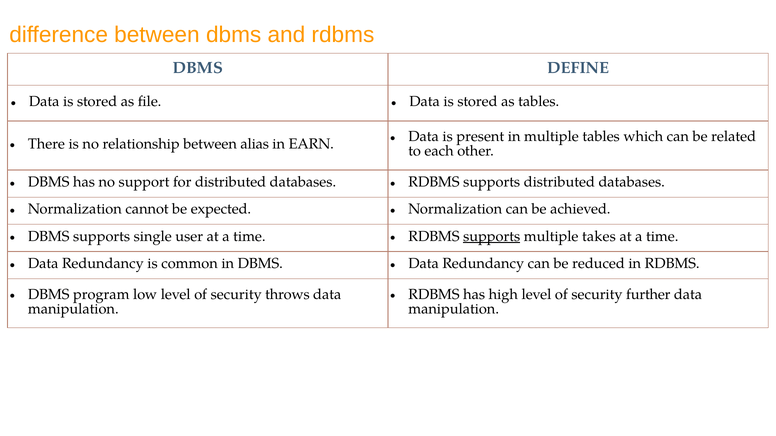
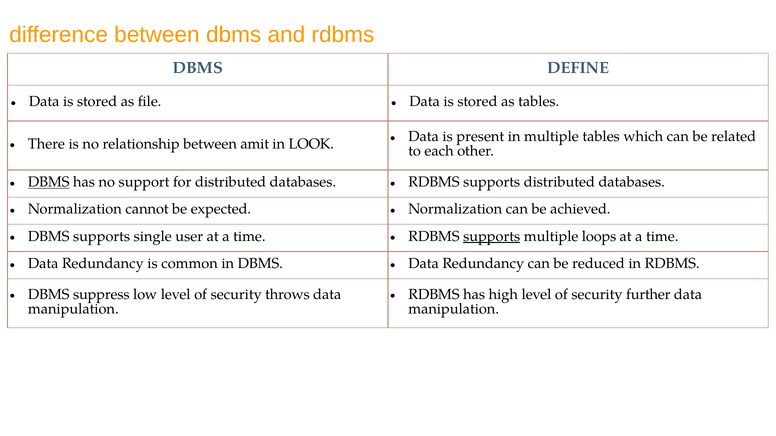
alias: alias -> amit (255, 144)
EARN: EARN -> LOOK (311, 144)
DBMS underline: none -> present (49, 182)
takes: takes -> loops (599, 237)
program: program -> suppress (101, 295)
